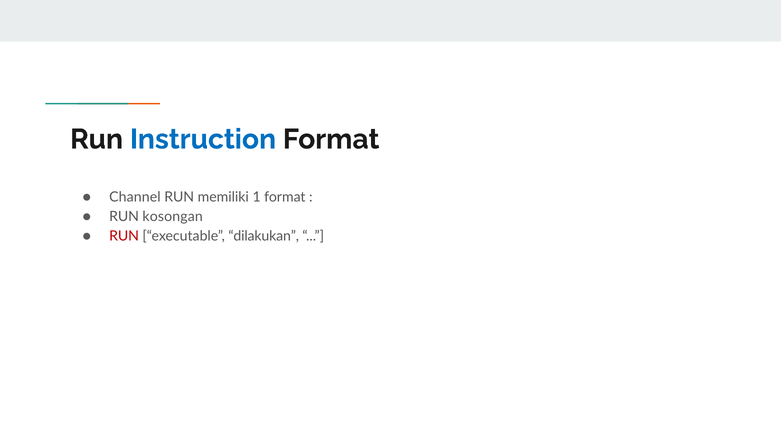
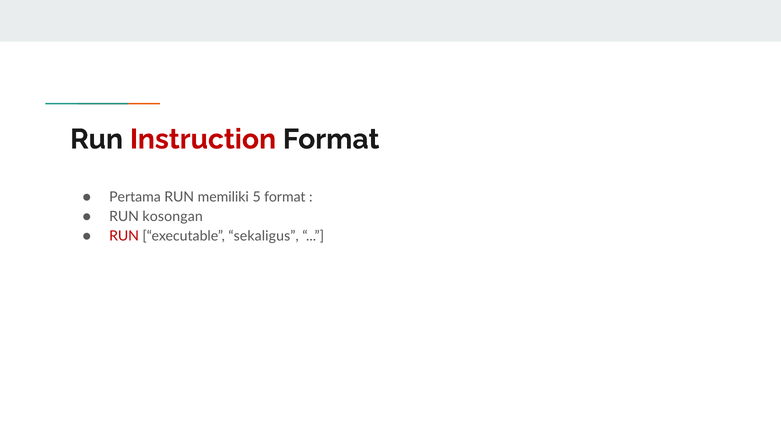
Instruction colour: blue -> red (203, 139)
Channel: Channel -> Pertama (135, 197)
1: 1 -> 5 (257, 197)
dilakukan: dilakukan -> sekaligus (264, 236)
